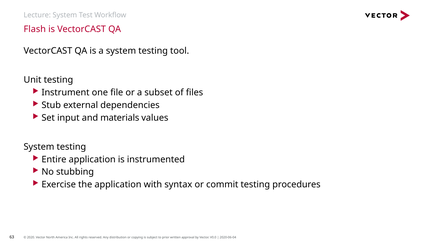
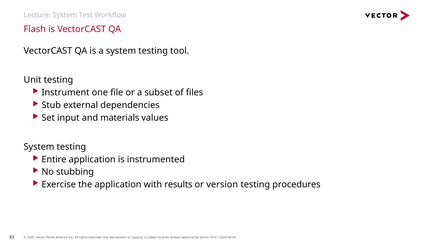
syntax: syntax -> results (178, 184)
commit: commit -> version (222, 184)
